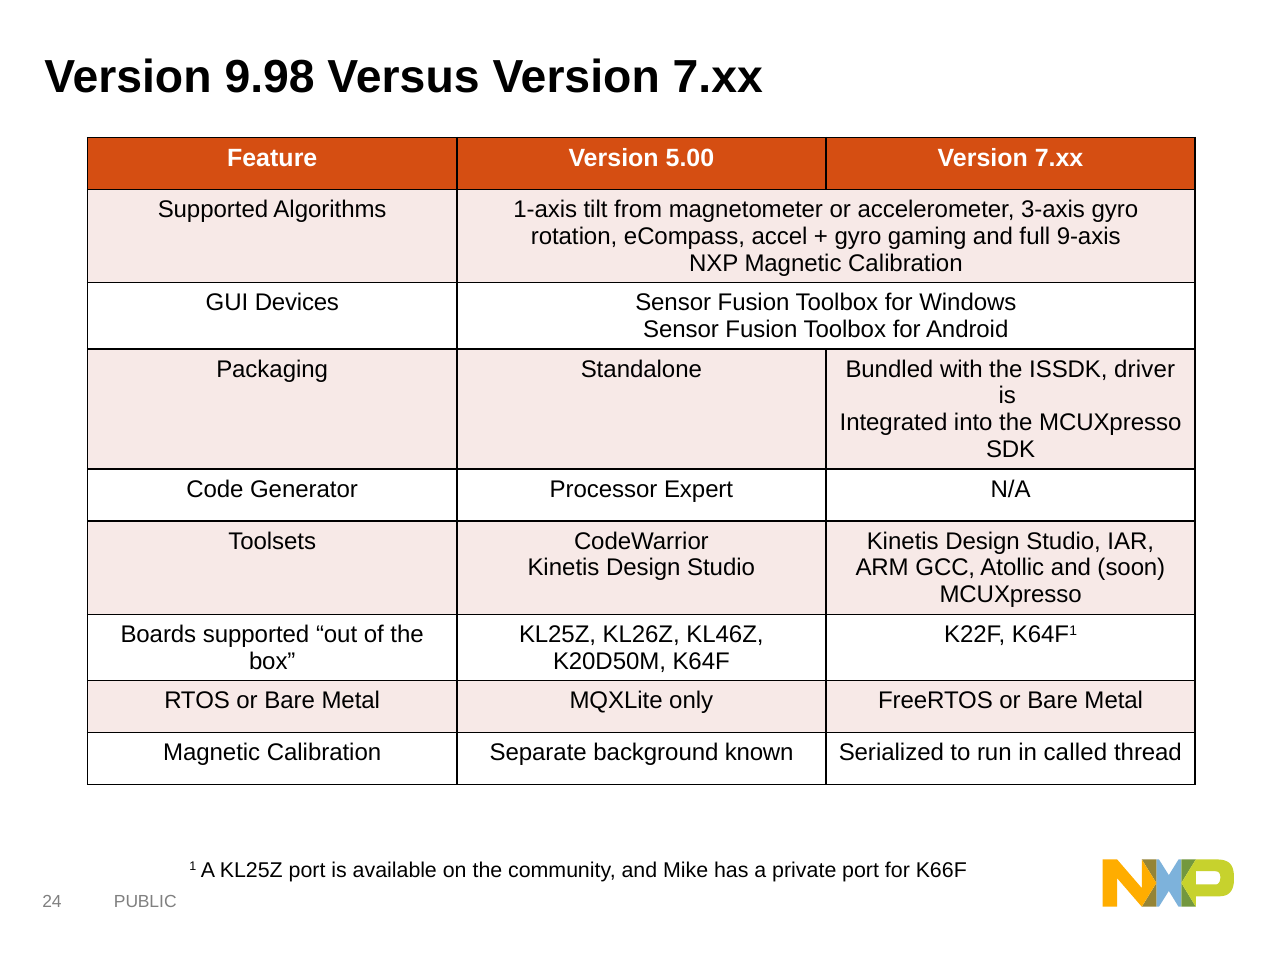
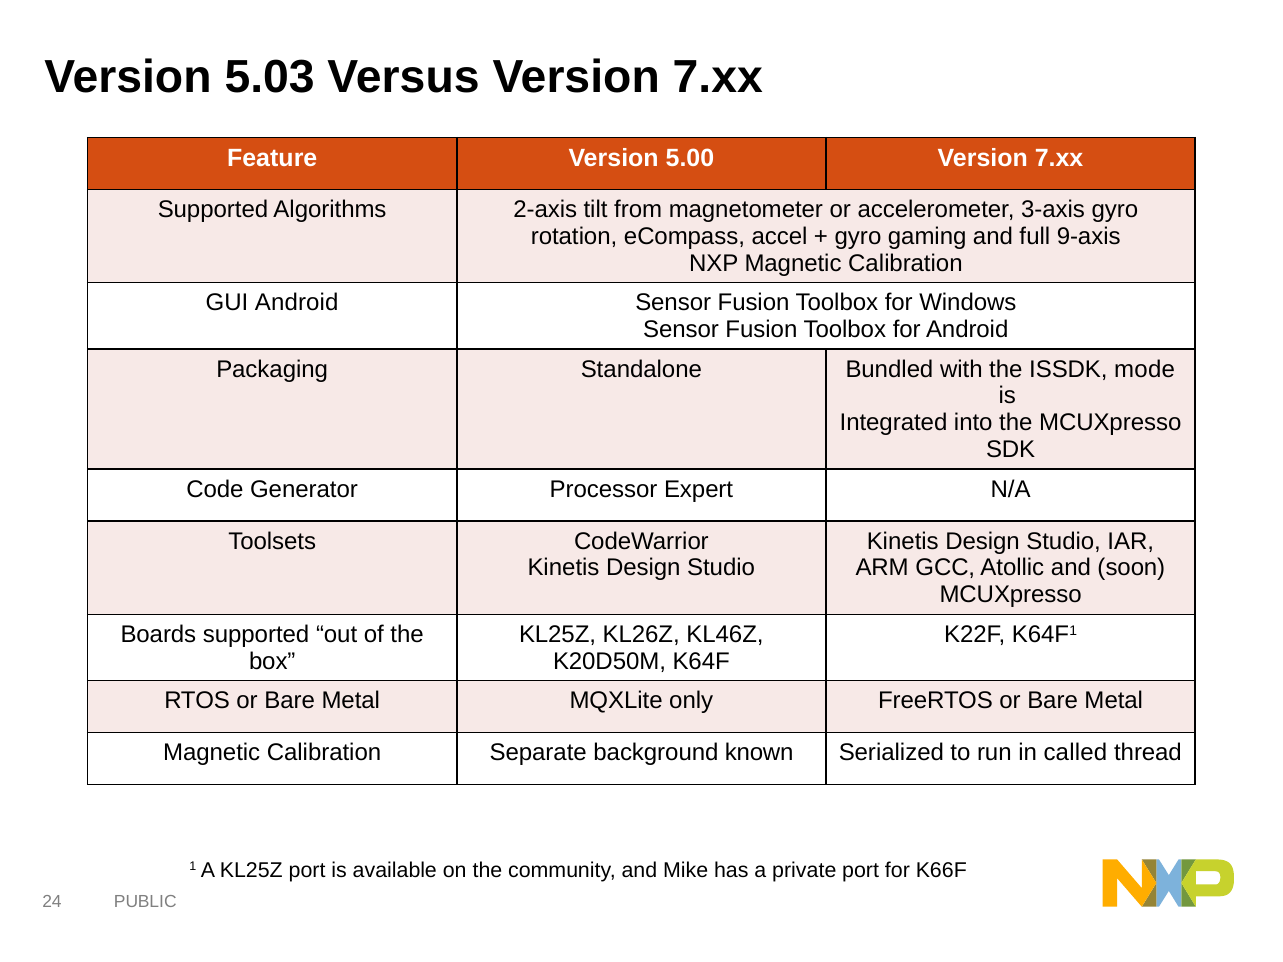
9.98: 9.98 -> 5.03 (270, 77)
1-axis: 1-axis -> 2-axis (545, 210)
GUI Devices: Devices -> Android (297, 303)
driver: driver -> mode (1145, 369)
